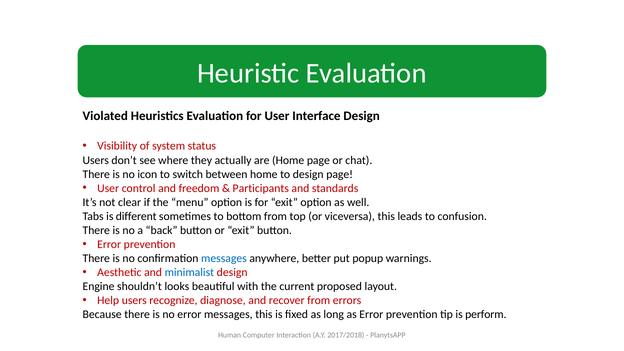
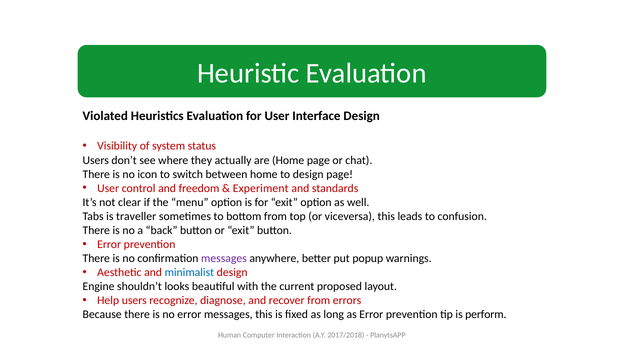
Participants: Participants -> Experiment (261, 188)
different: different -> traveller (136, 216)
messages colour: blue -> purple (224, 258)
